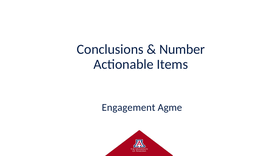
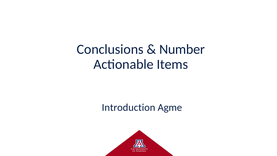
Engagement: Engagement -> Introduction (129, 107)
